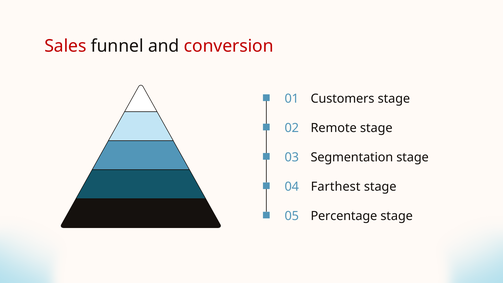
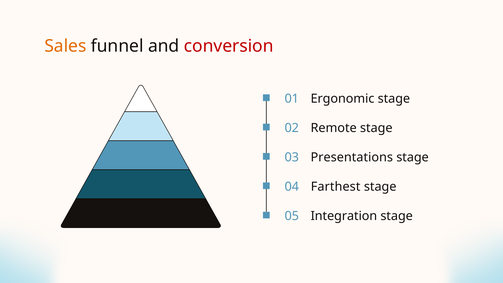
Sales colour: red -> orange (65, 46)
Customers: Customers -> Ergonomic (343, 99)
Segmentation: Segmentation -> Presentations (352, 157)
Percentage: Percentage -> Integration (344, 216)
